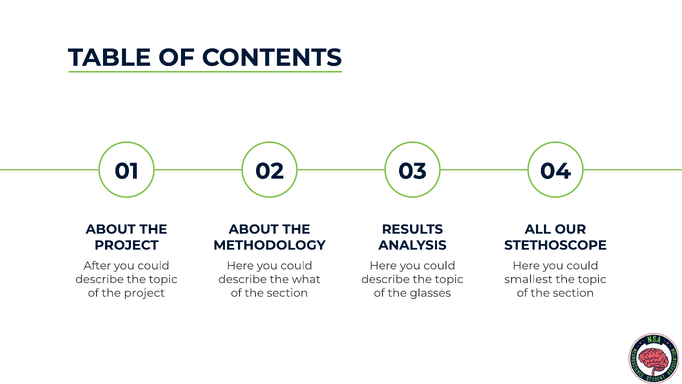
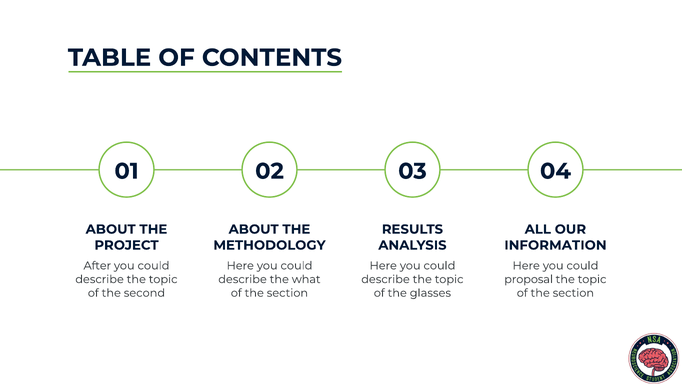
STETHOSCOPE: STETHOSCOPE -> INFORMATION (555, 245)
smallest: smallest -> proposal (529, 279)
of the project: project -> second (144, 293)
